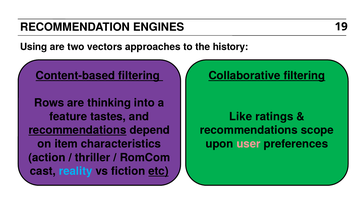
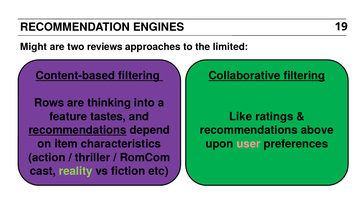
Using: Using -> Might (34, 47)
vectors: vectors -> reviews (105, 47)
history: history -> limited (231, 47)
scope: scope -> above (317, 130)
reality colour: light blue -> light green (76, 171)
etc underline: present -> none (158, 171)
